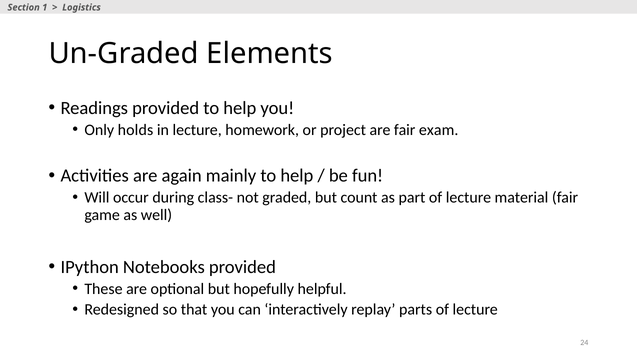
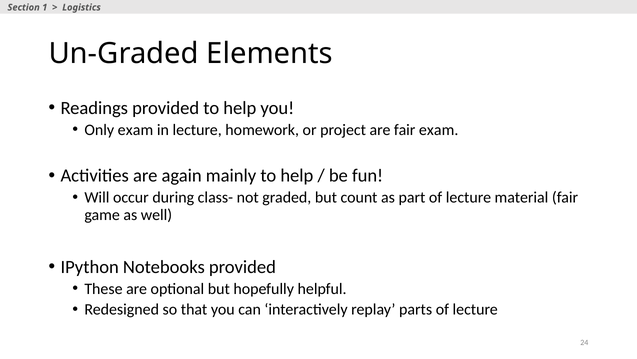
Only holds: holds -> exam (135, 130)
